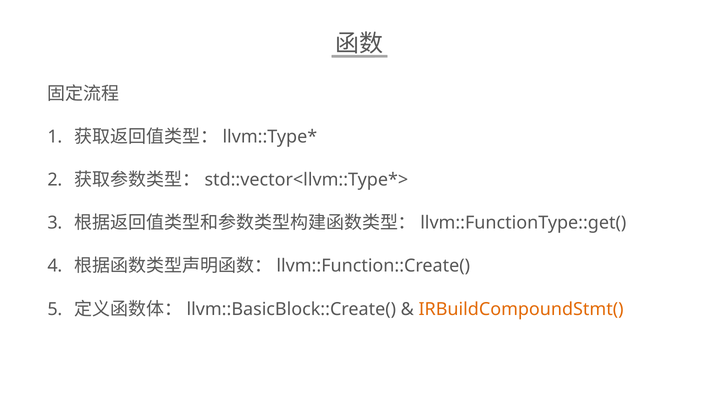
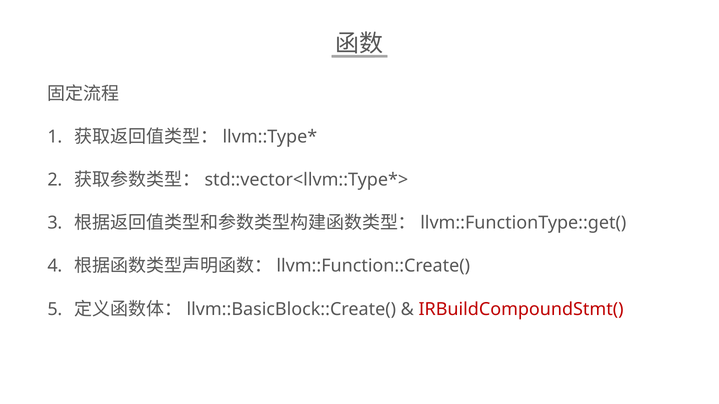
IRBuildCompoundStmt( colour: orange -> red (521, 309)
